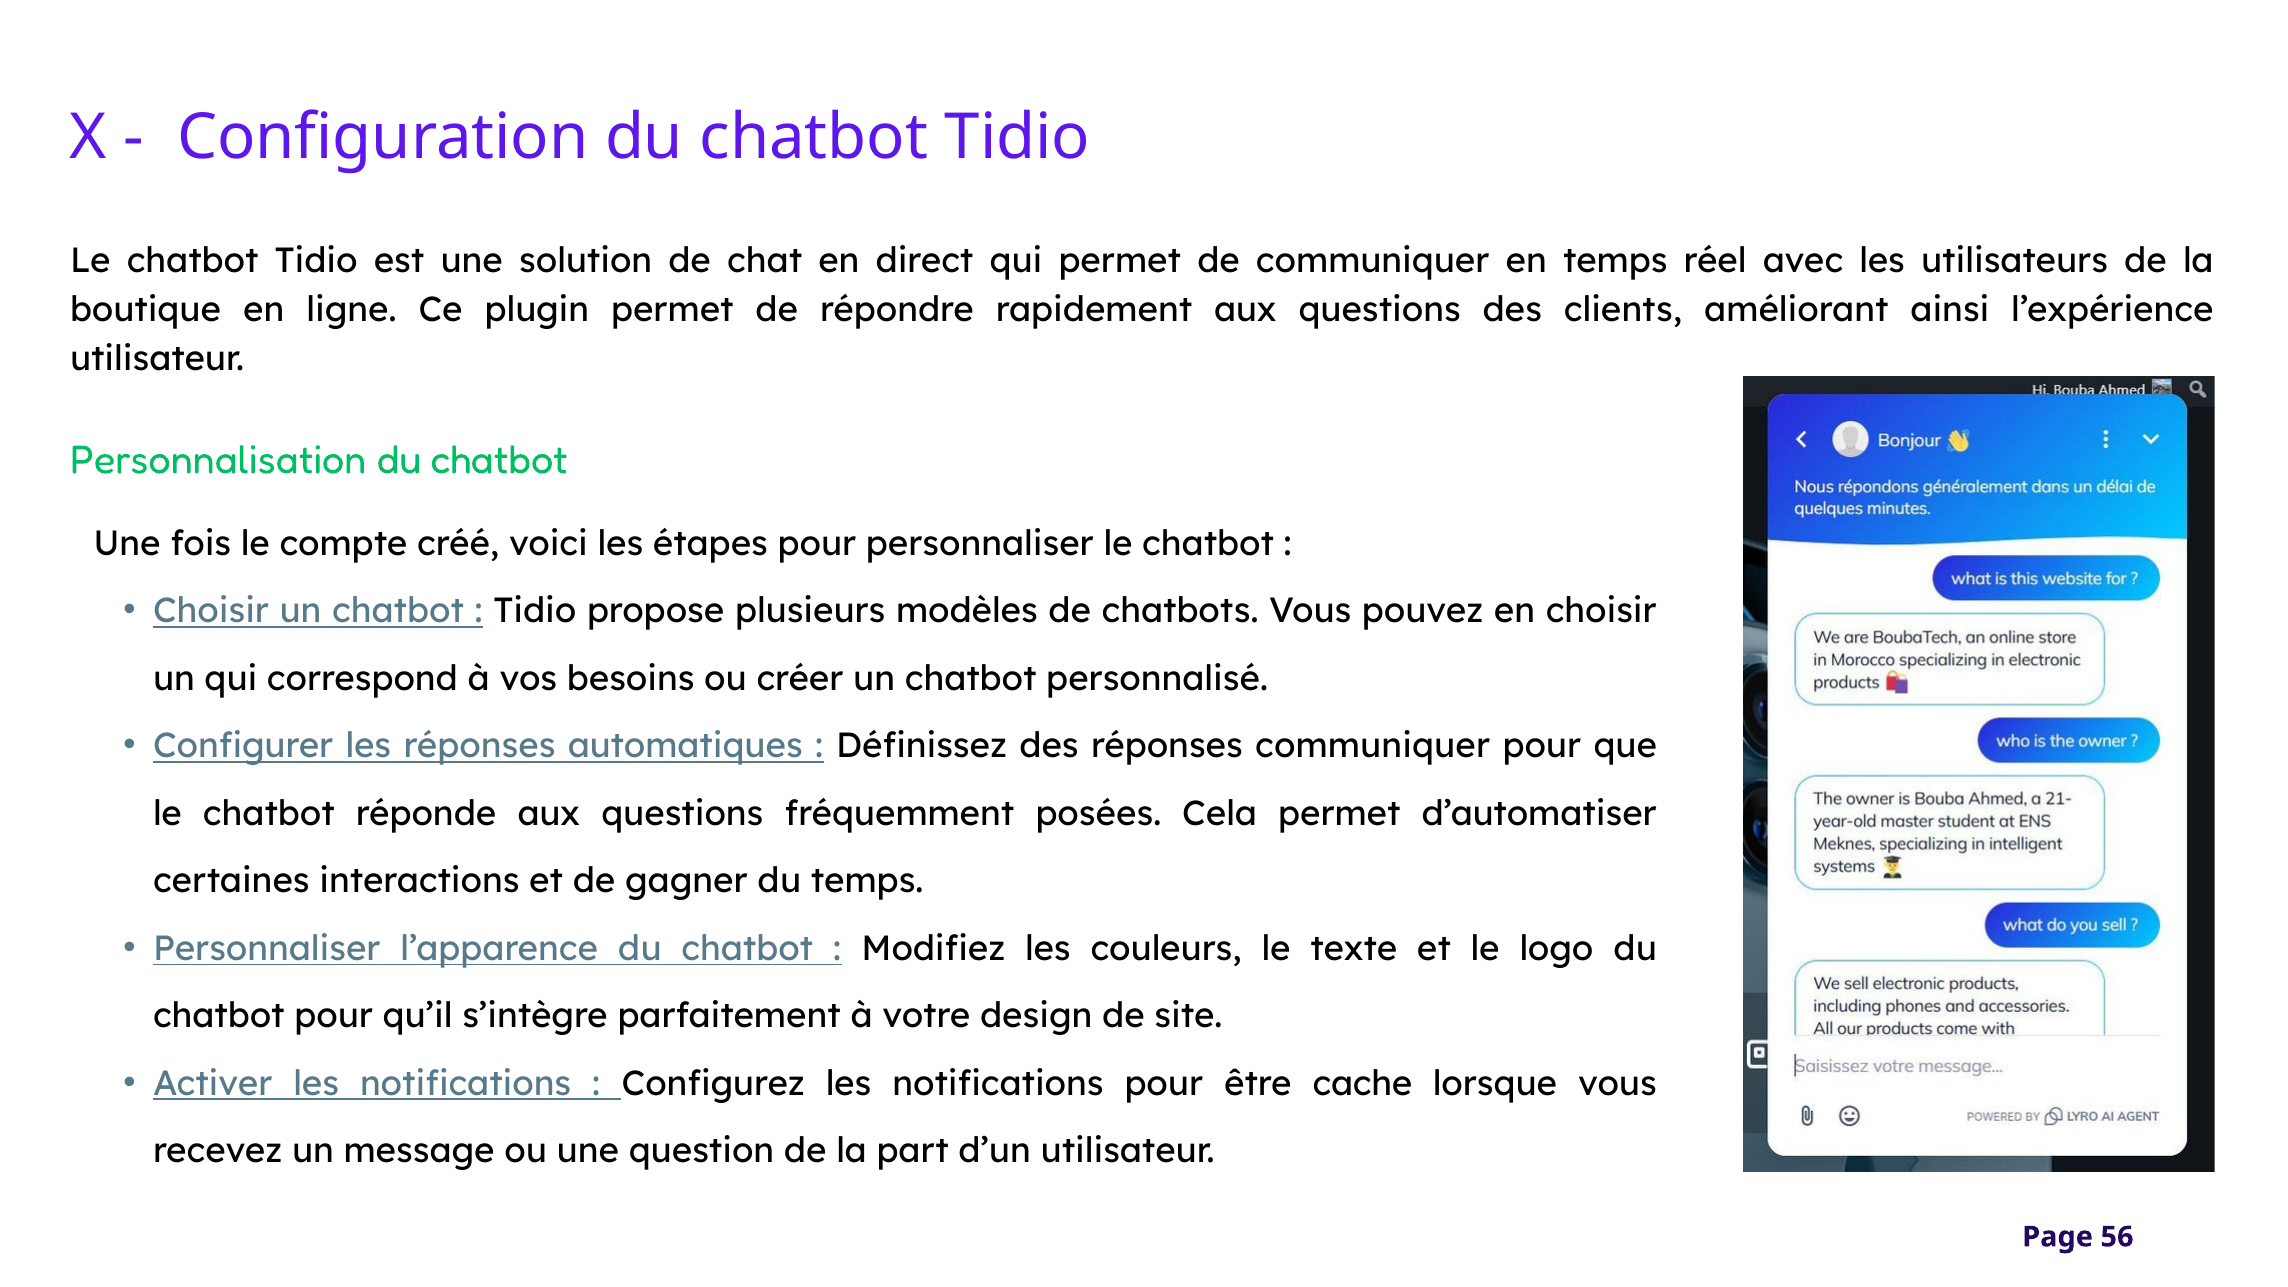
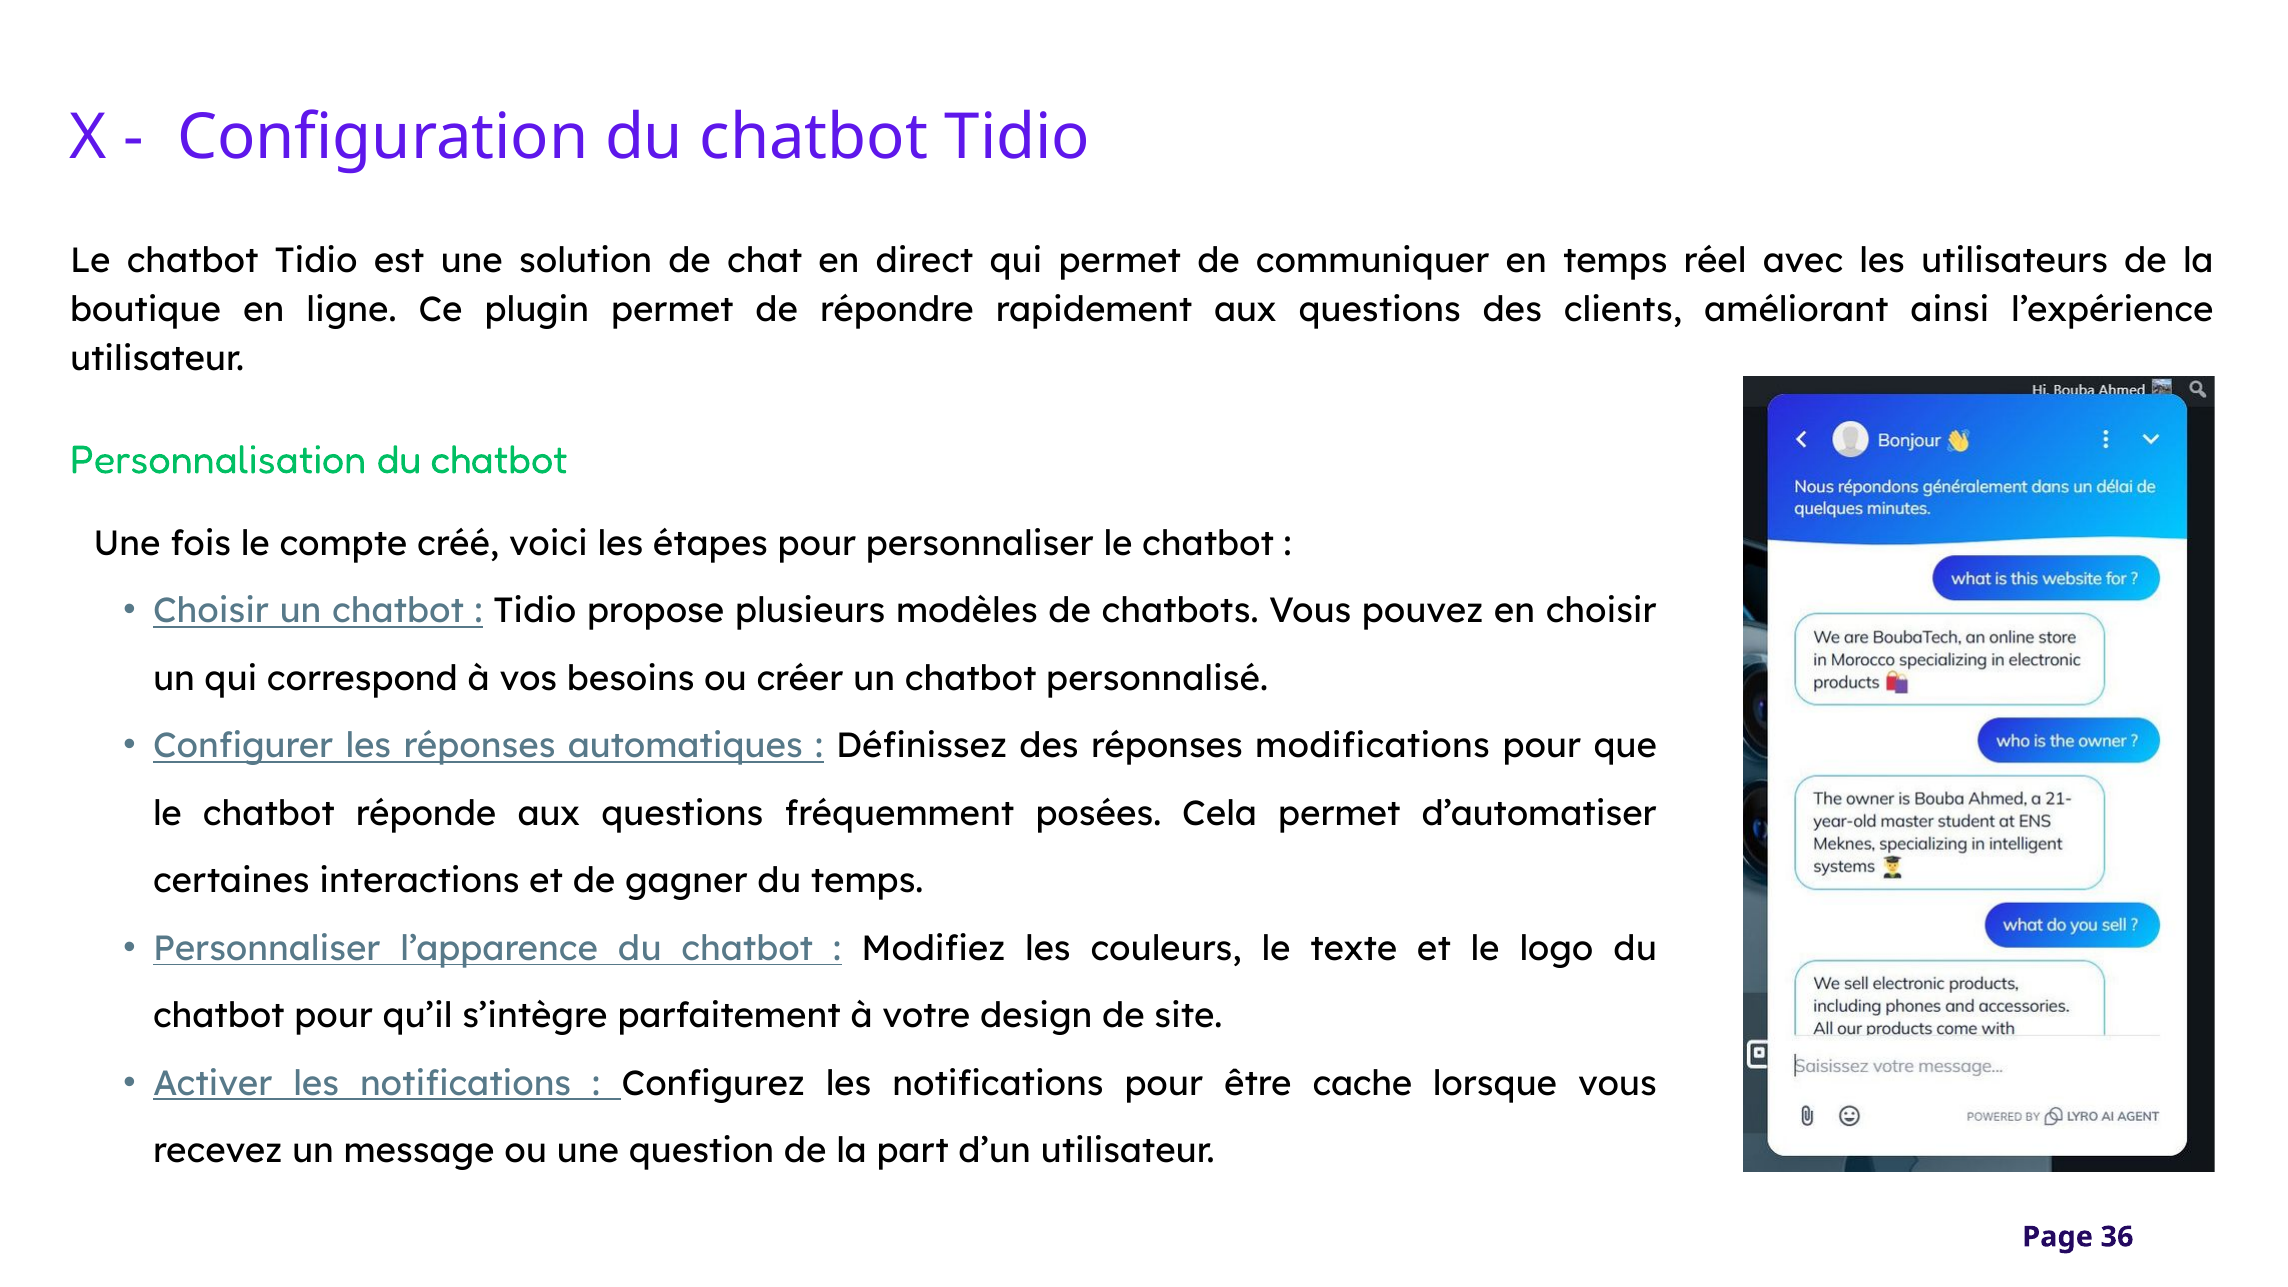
réponses communiquer: communiquer -> modifications (1373, 746)
56: 56 -> 36 (2117, 1237)
